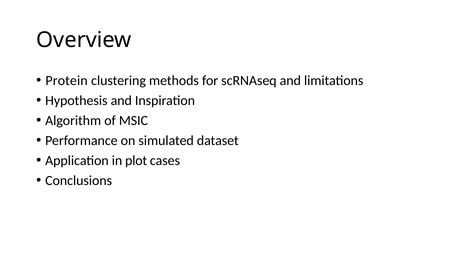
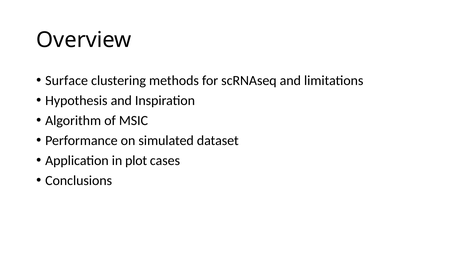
Protein: Protein -> Surface (67, 80)
